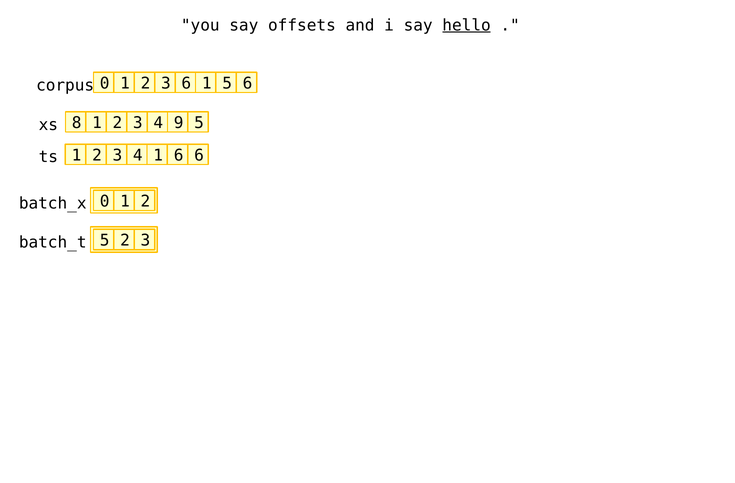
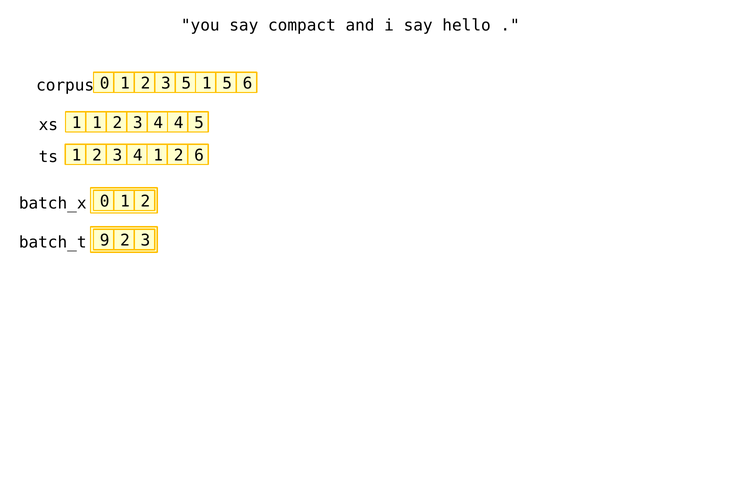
offsets: offsets -> compact (302, 25)
hello underline: present -> none (467, 25)
3 6: 6 -> 5 (186, 83)
xs 8: 8 -> 1 (77, 123)
4 9: 9 -> 4 (179, 123)
4 1 6: 6 -> 2 (179, 155)
batch_t 5: 5 -> 9 (105, 241)
